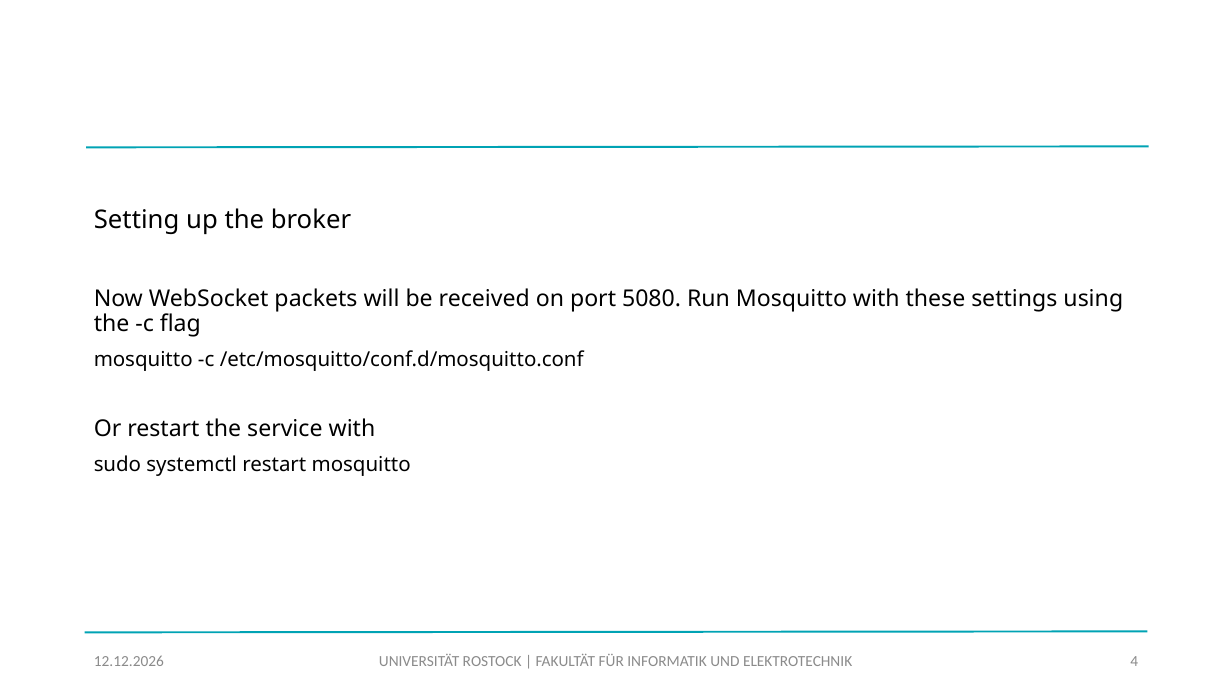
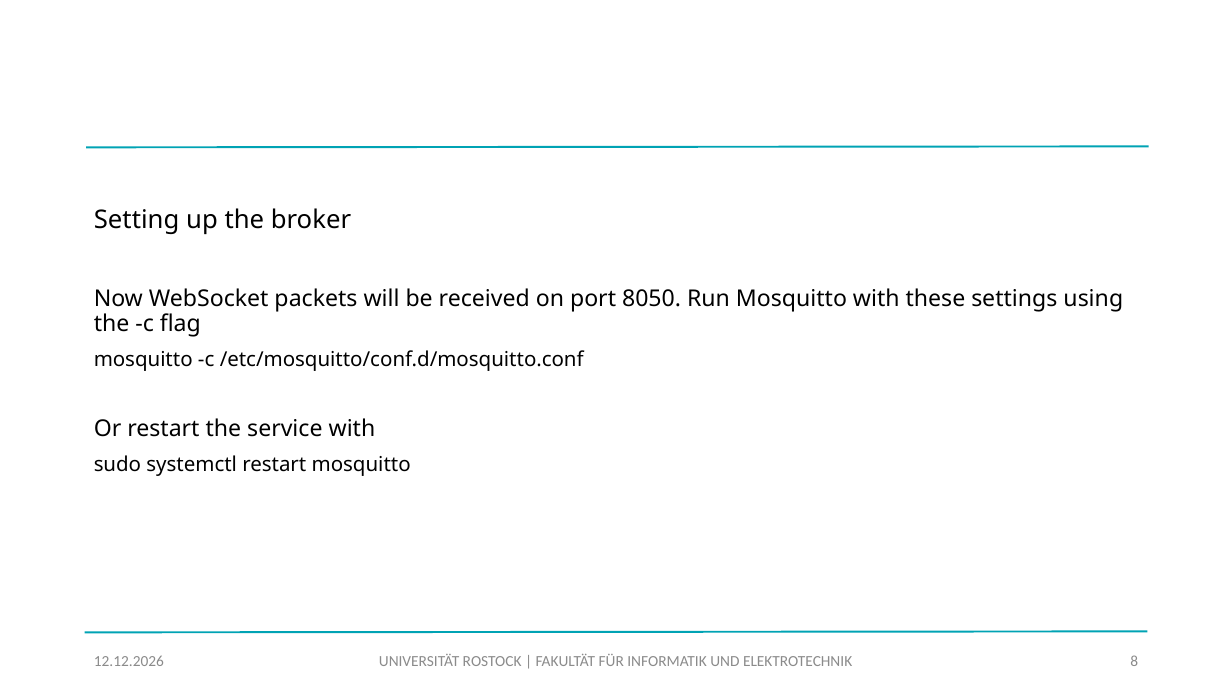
5080: 5080 -> 8050 (652, 299)
4: 4 -> 8 (1134, 662)
